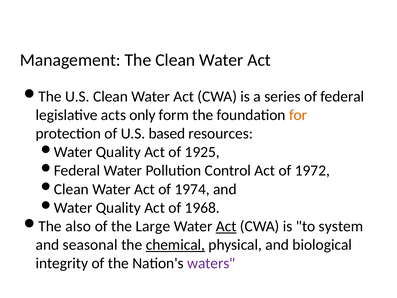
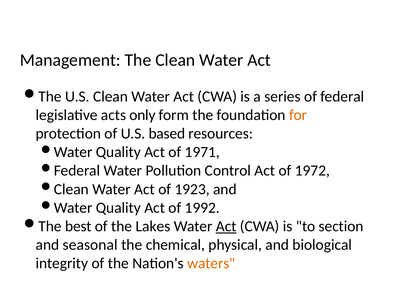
1925: 1925 -> 1971 (202, 152)
1974: 1974 -> 1923 (192, 189)
1968: 1968 -> 1992 (202, 208)
also: also -> best (78, 226)
Large: Large -> Lakes (153, 226)
system: system -> section (341, 226)
chemical underline: present -> none (175, 245)
waters colour: purple -> orange (211, 263)
